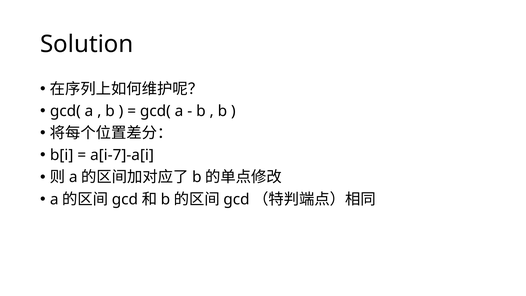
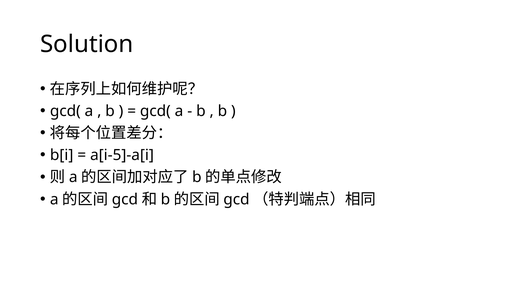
a[i-7]-a[i: a[i-7]-a[i -> a[i-5]-a[i (122, 155)
